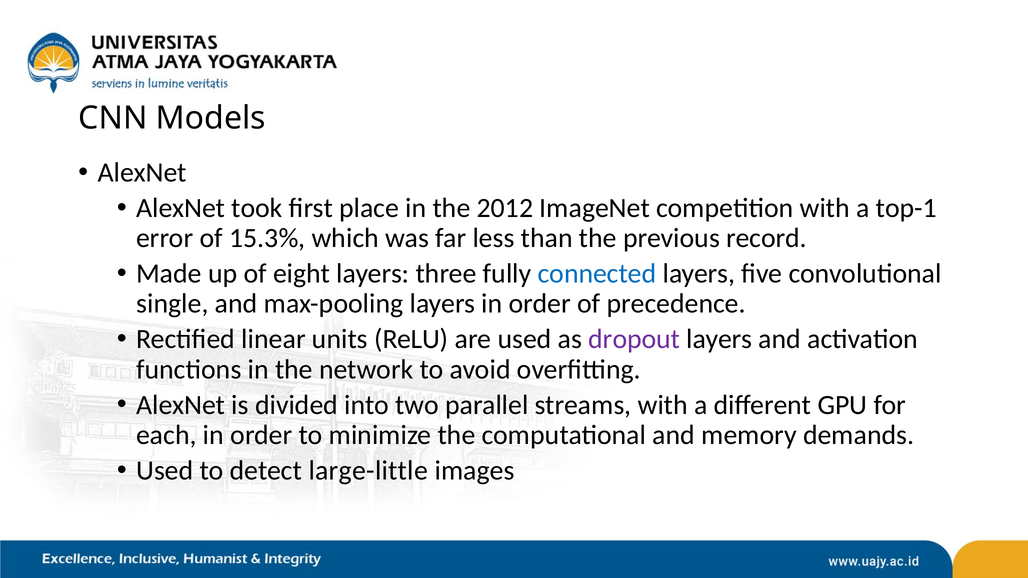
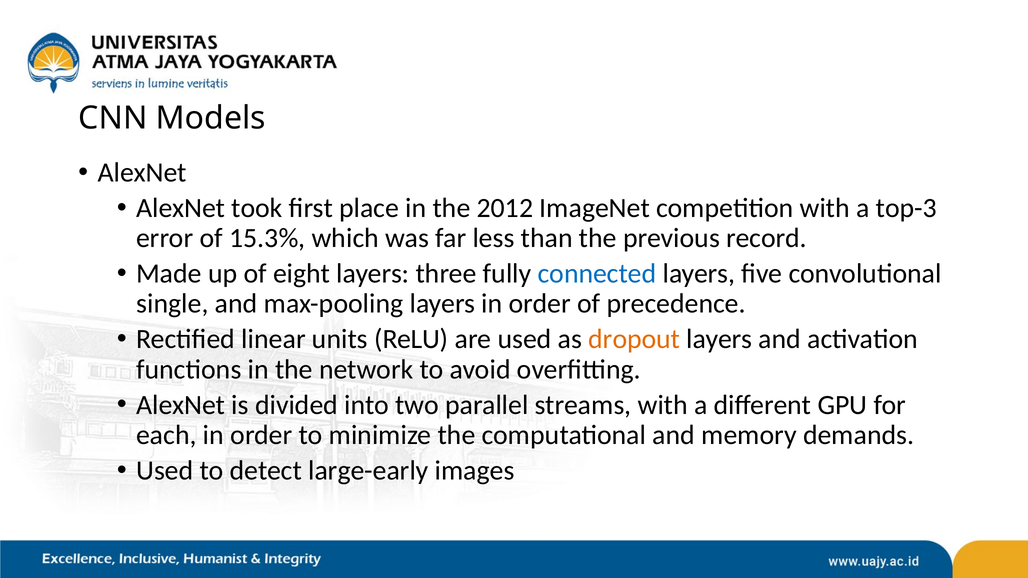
top-1: top-1 -> top-3 (906, 208)
dropout colour: purple -> orange (634, 339)
large-little: large-little -> large-early (368, 471)
